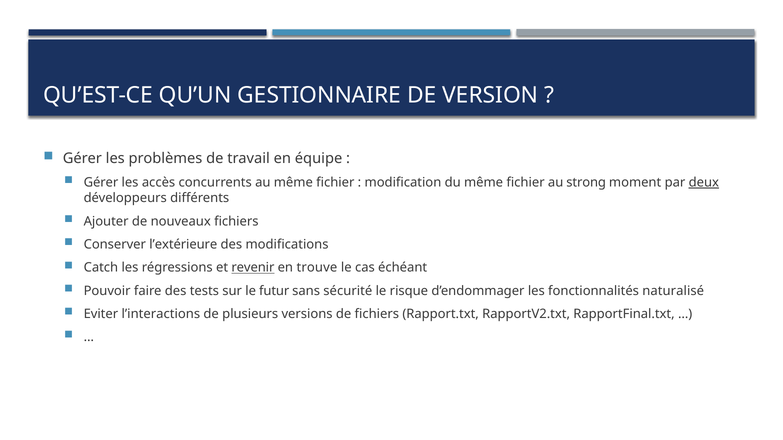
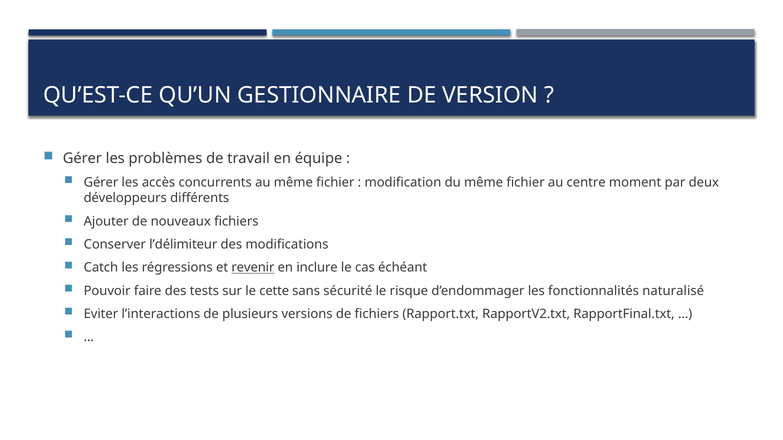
strong: strong -> centre (586, 183)
deux underline: present -> none (704, 183)
l’extérieure: l’extérieure -> l’délimiteur (183, 245)
trouve: trouve -> inclure (317, 268)
futur: futur -> cette (274, 291)
